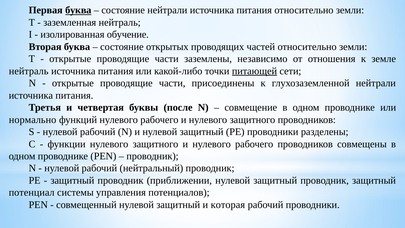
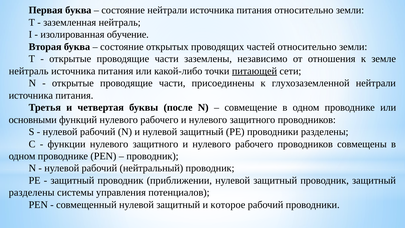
буква underline: present -> none (78, 10)
нормально: нормально -> основными (33, 120)
потенциал: потенциал -> разделены (32, 192)
которая: которая -> которое (228, 205)
